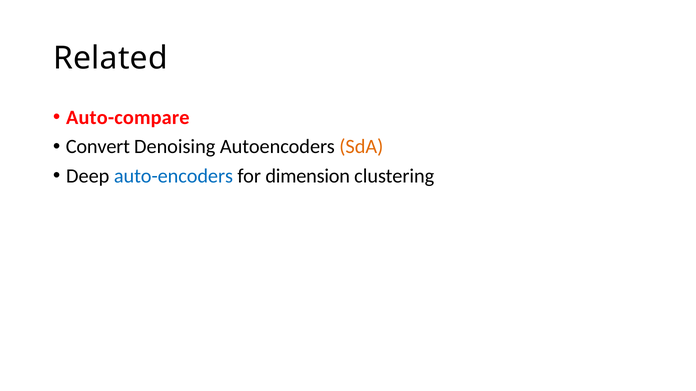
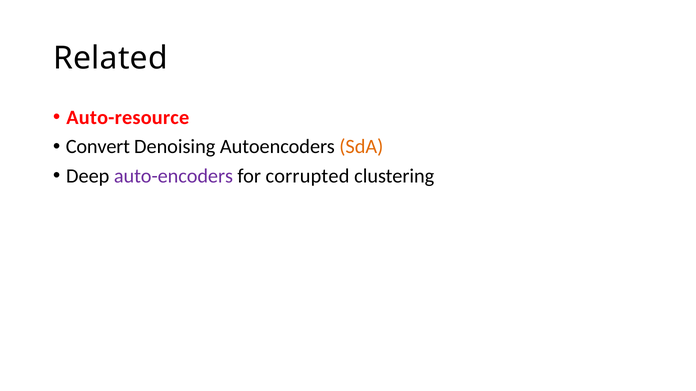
Auto-compare: Auto-compare -> Auto-resource (128, 118)
auto-encoders colour: blue -> purple (173, 176)
dimension: dimension -> corrupted (307, 176)
